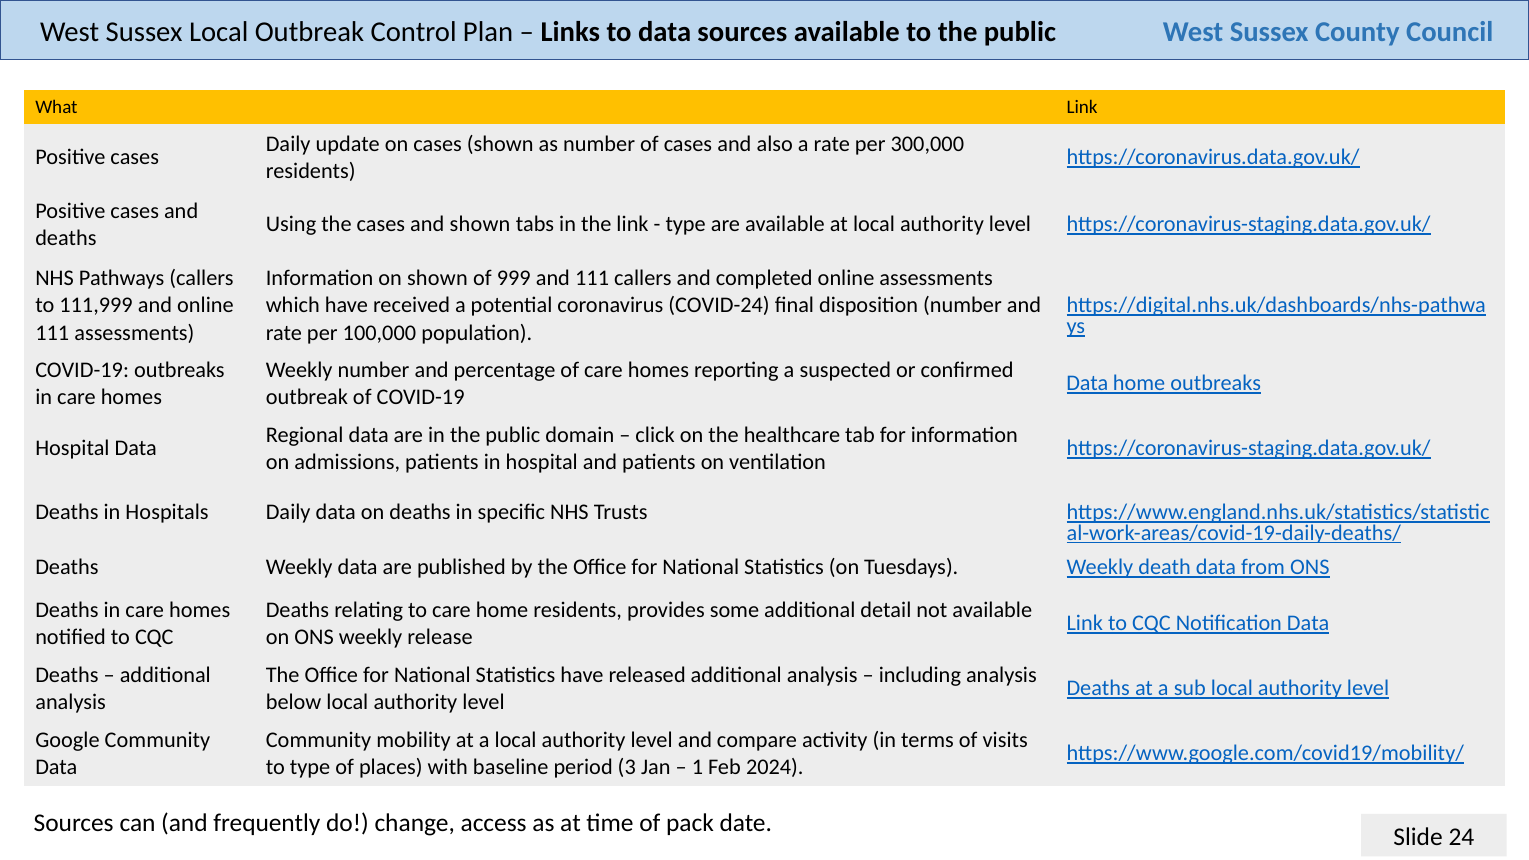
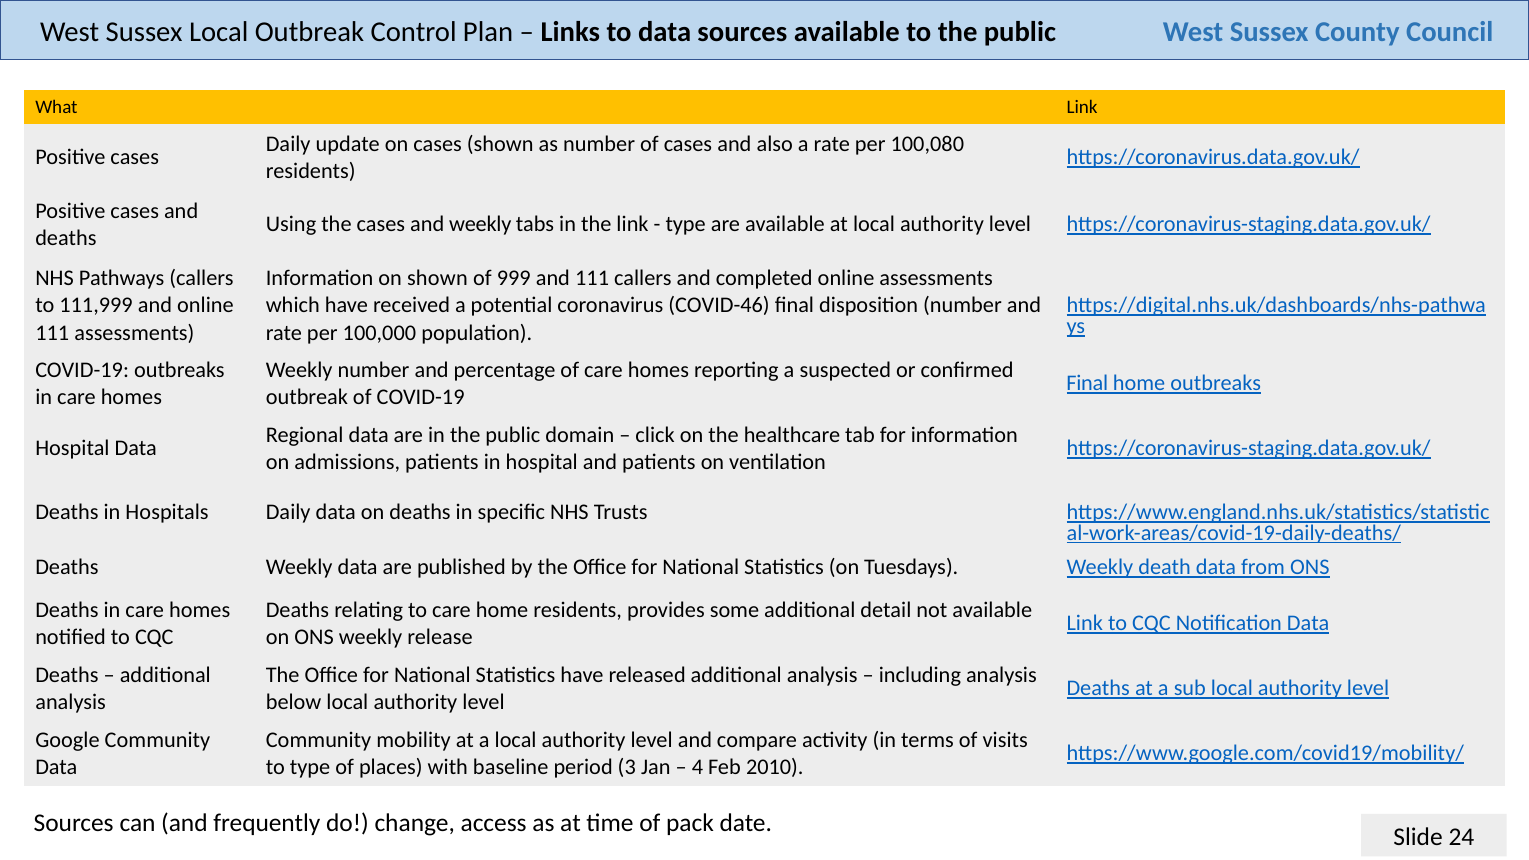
300,000: 300,000 -> 100,080 (927, 144)
and shown: shown -> weekly (480, 224)
COVID-24: COVID-24 -> COVID-46 (719, 306)
Data: Data -> Final (1087, 384)
1: 1 -> 4 (697, 767)
2024: 2024 -> 2010 (775, 767)
